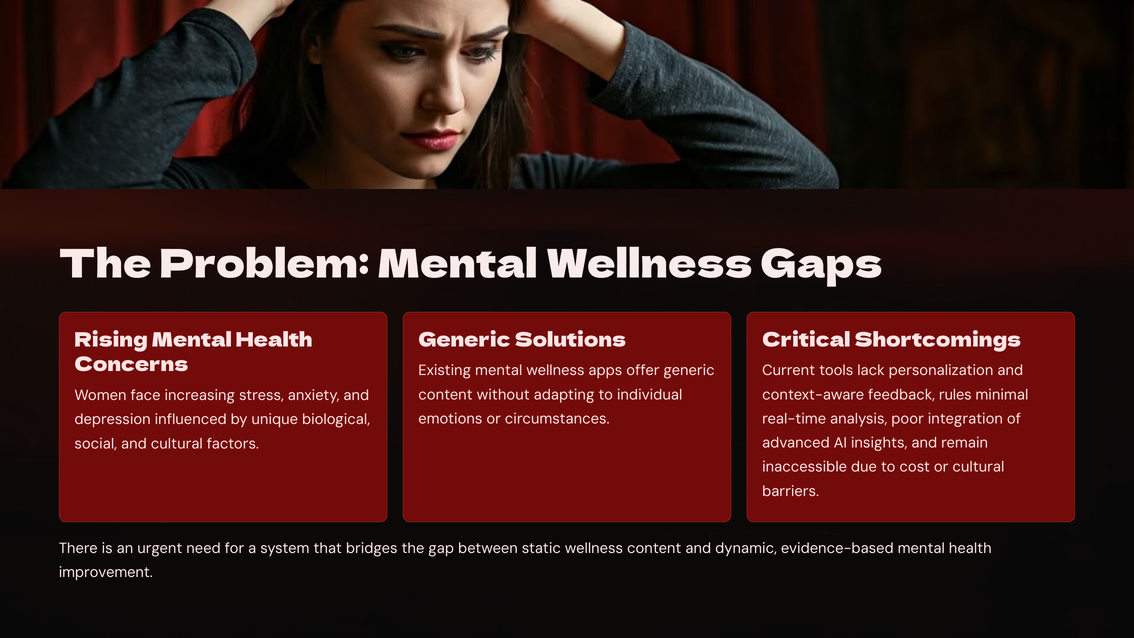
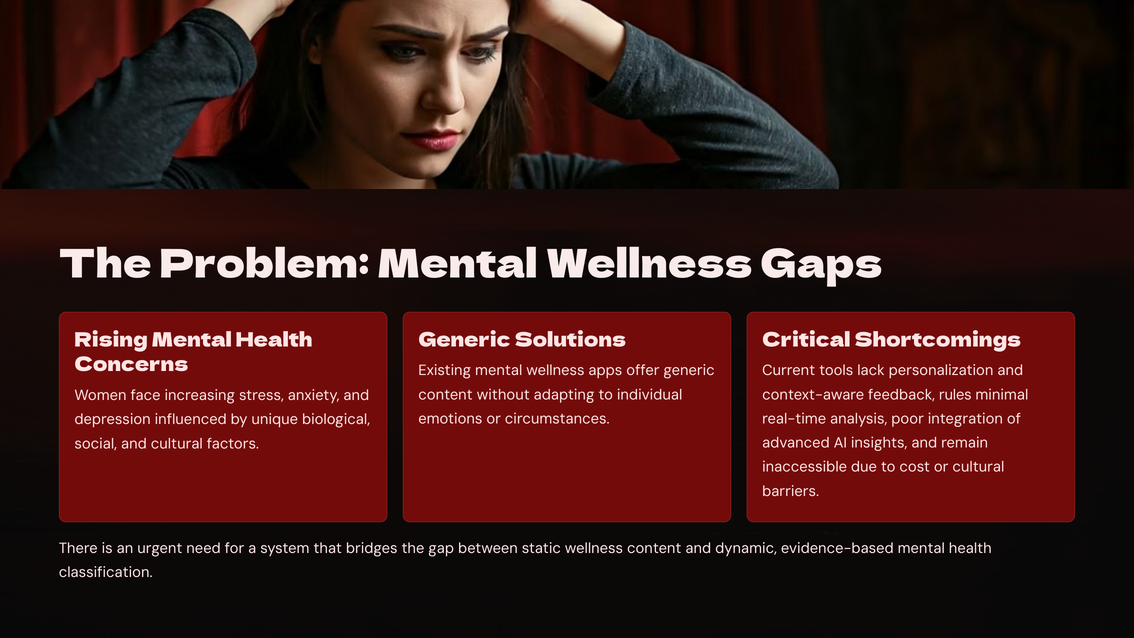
improvement: improvement -> classification (106, 572)
